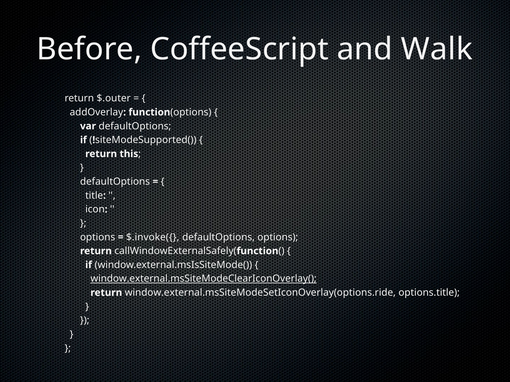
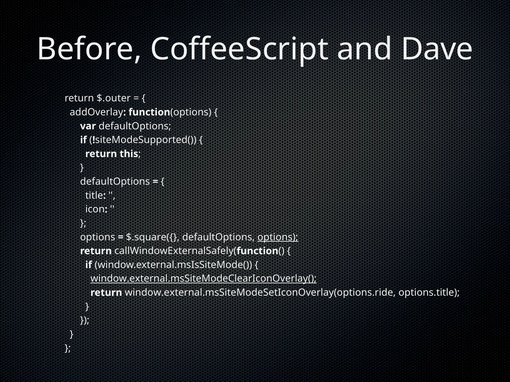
Walk: Walk -> Dave (437, 49)
$.invoke({: $.invoke({ -> $.square({ (153, 237)
options underline: none -> present (278, 237)
